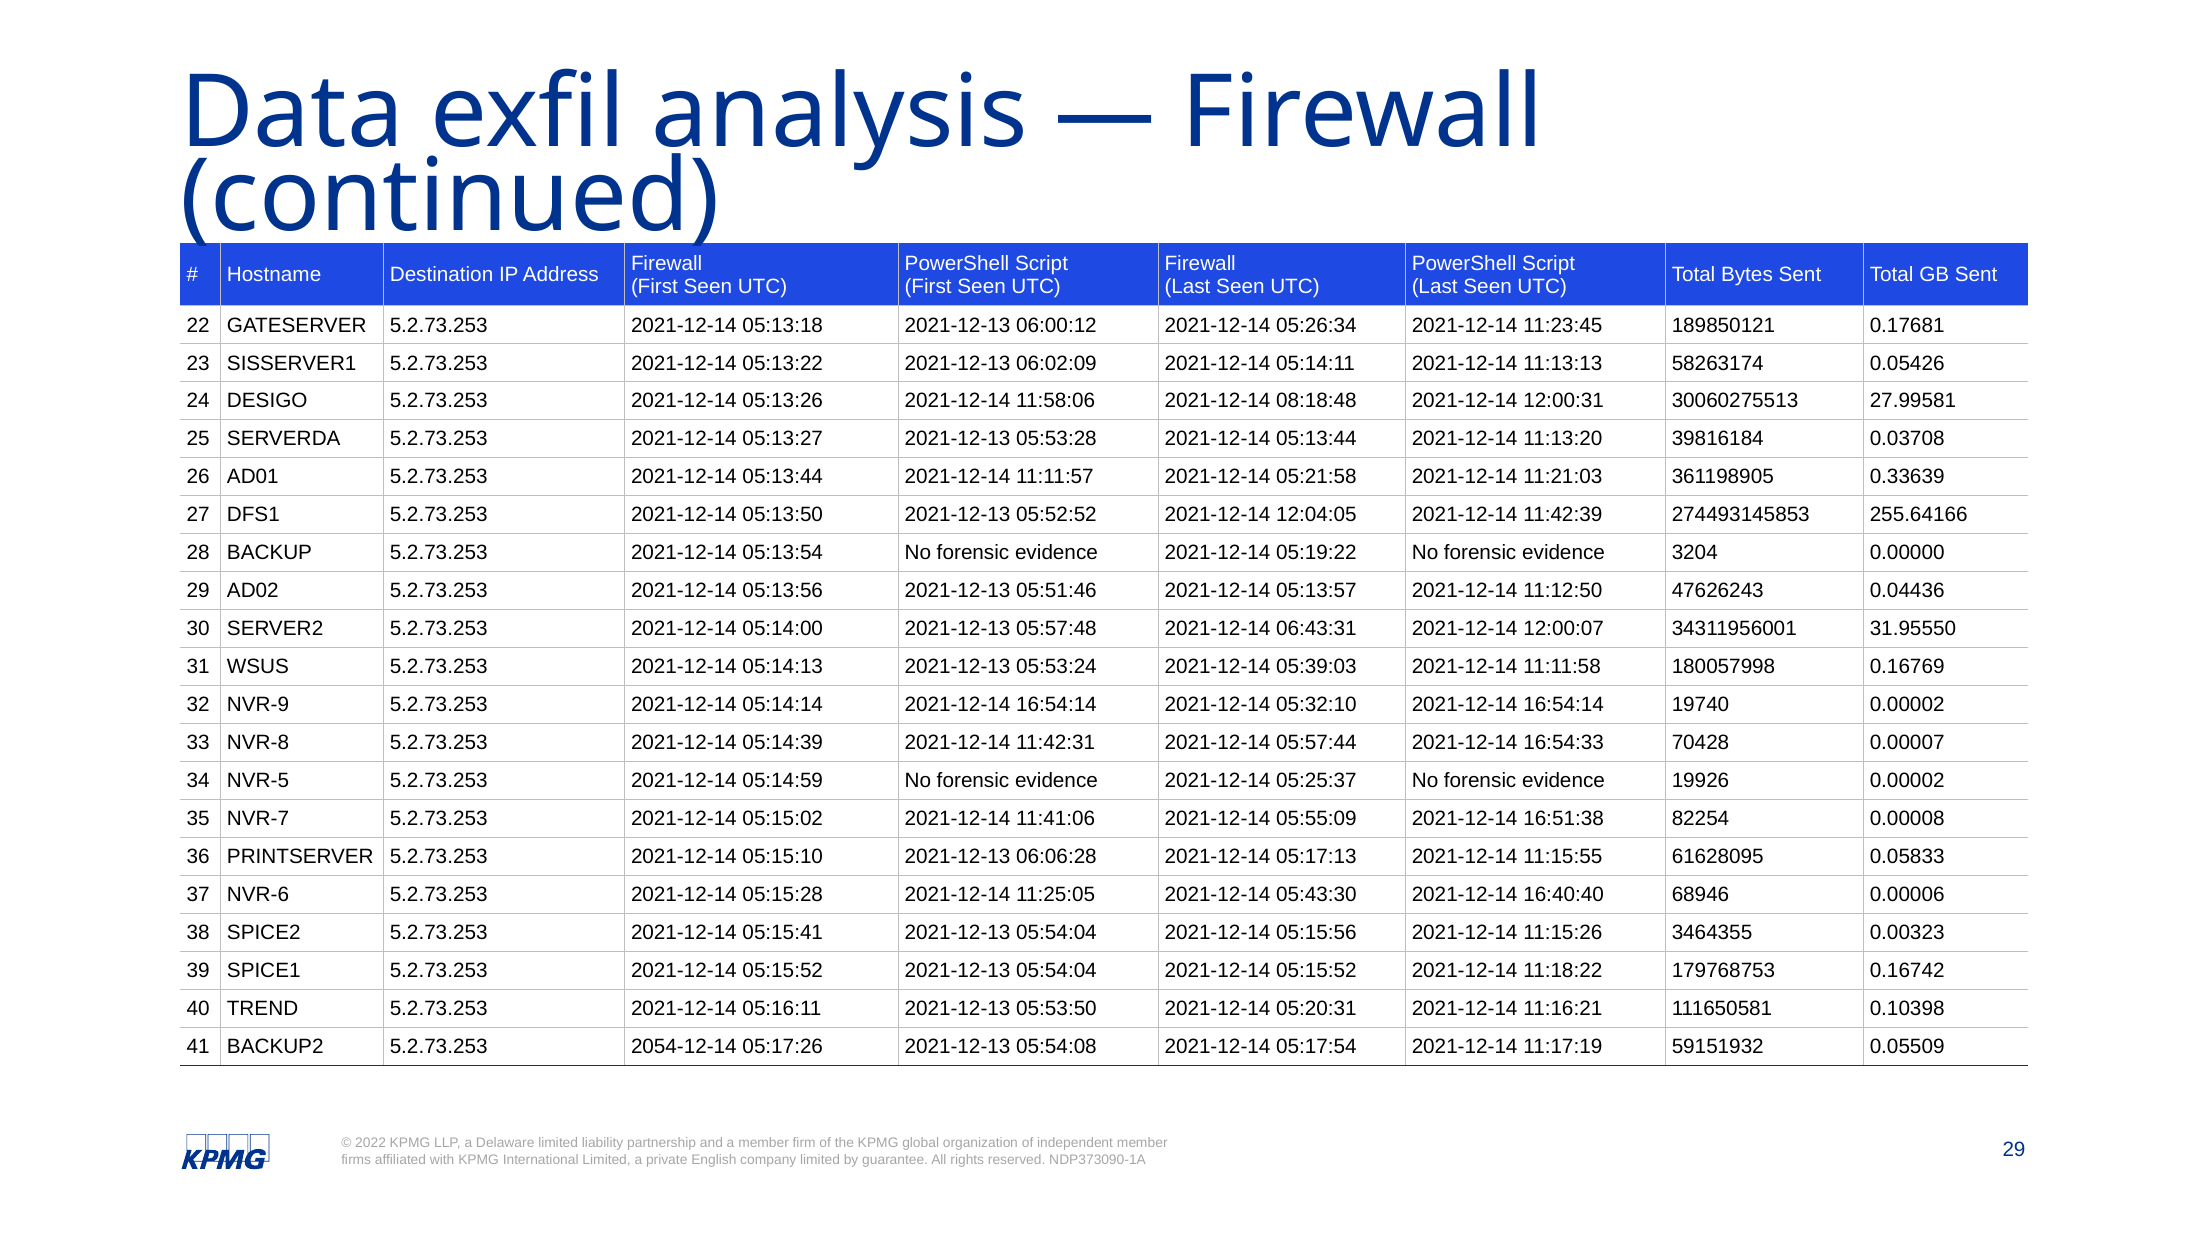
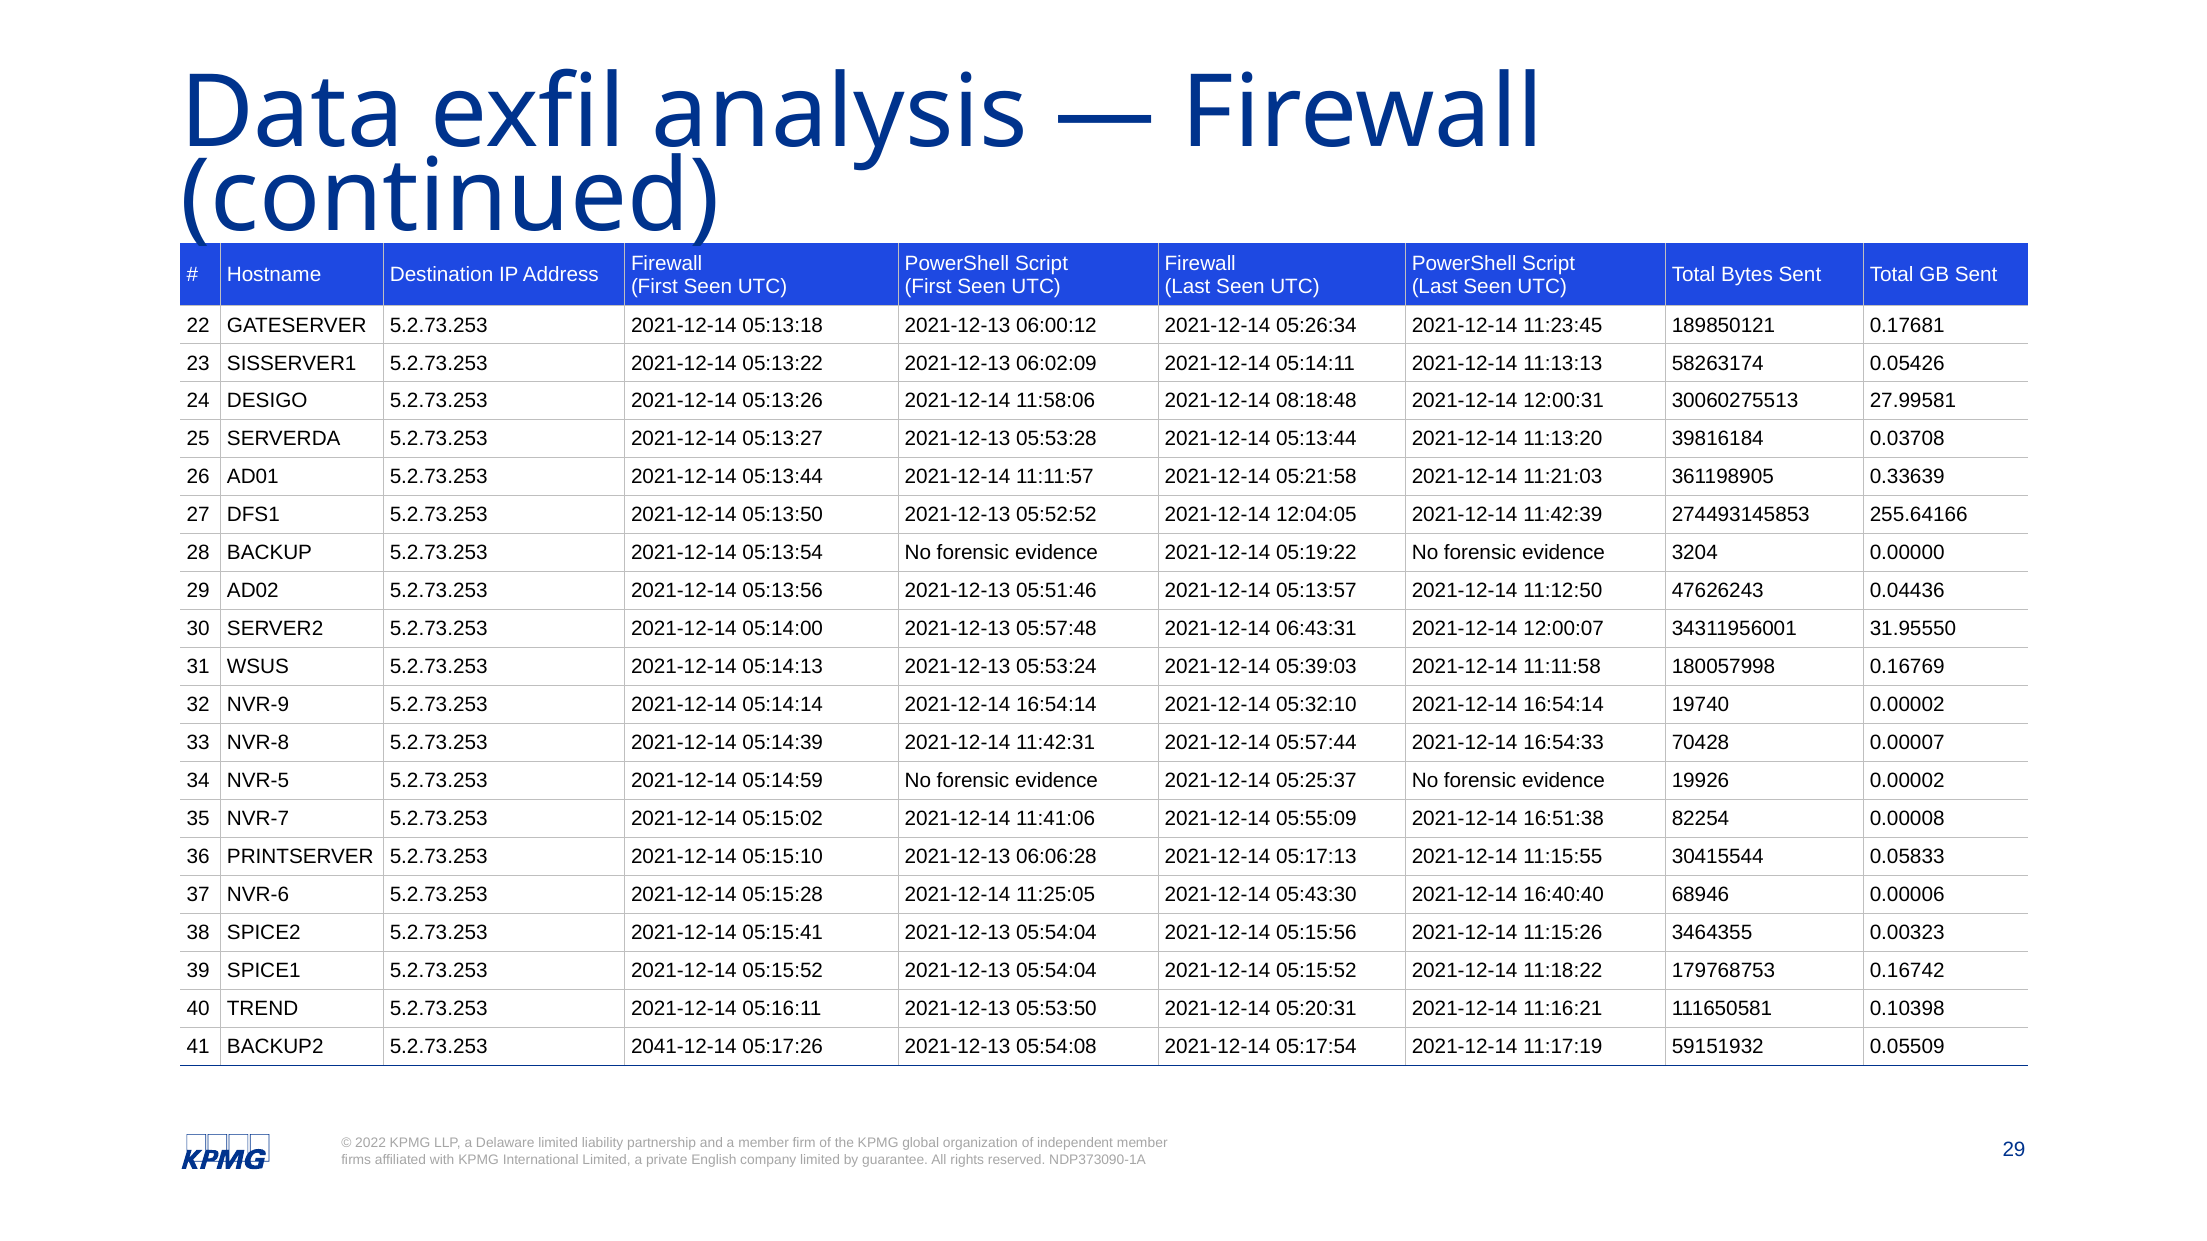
61628095: 61628095 -> 30415544 (1718, 857)
2054-12-14: 2054-12-14 -> 2041-12-14 (684, 1047)
